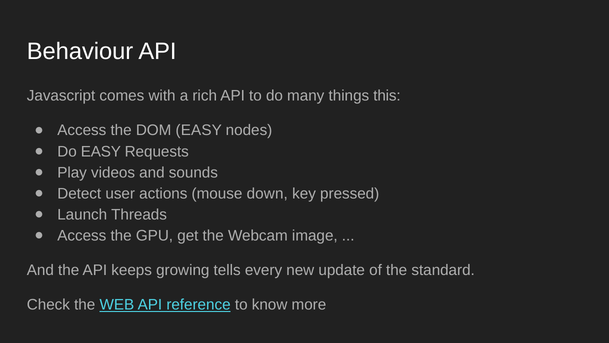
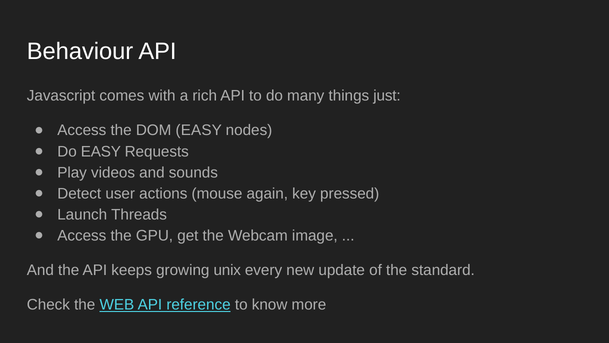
this: this -> just (387, 96)
down: down -> again (267, 193)
tells: tells -> unix (227, 270)
